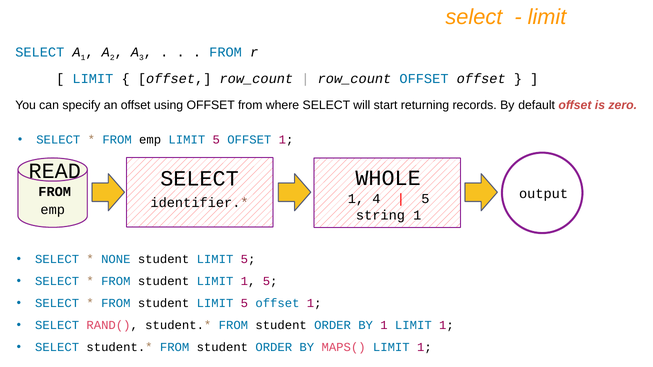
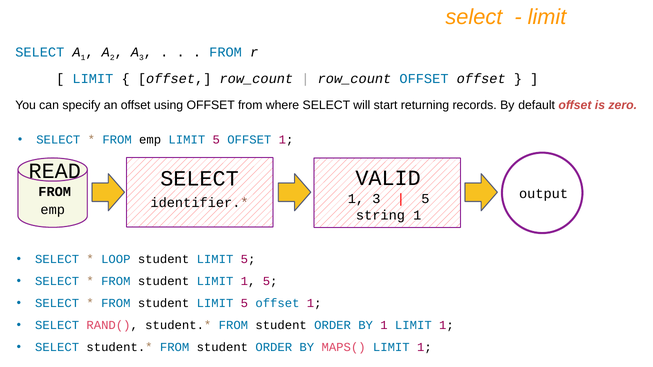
WHOLE: WHOLE -> VALID (388, 178)
1 4: 4 -> 3 (376, 199)
NONE: NONE -> LOOP (116, 259)
